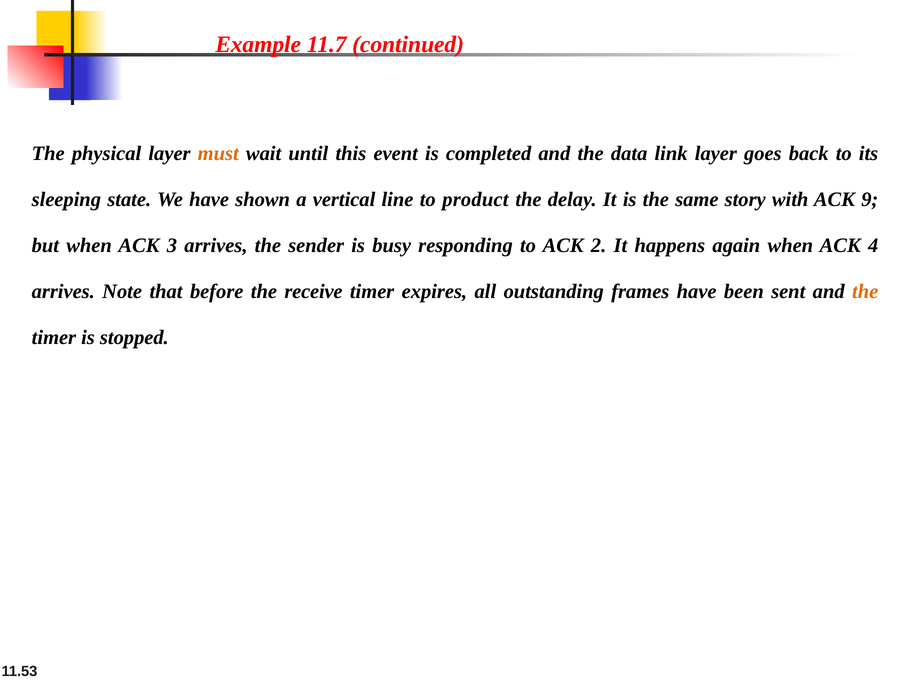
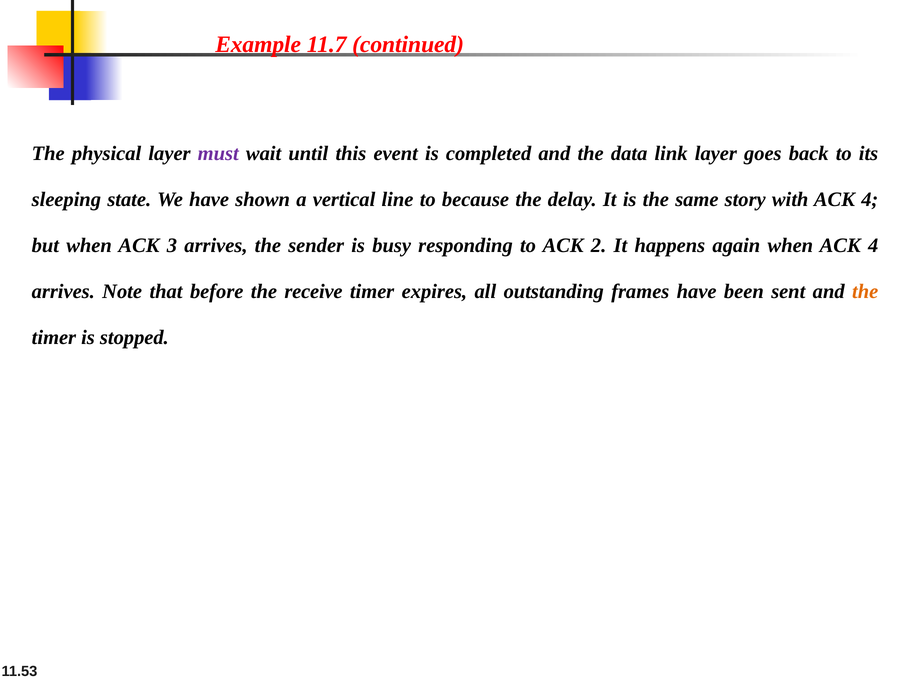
must colour: orange -> purple (218, 154)
product: product -> because (476, 199)
with ACK 9: 9 -> 4 (870, 199)
